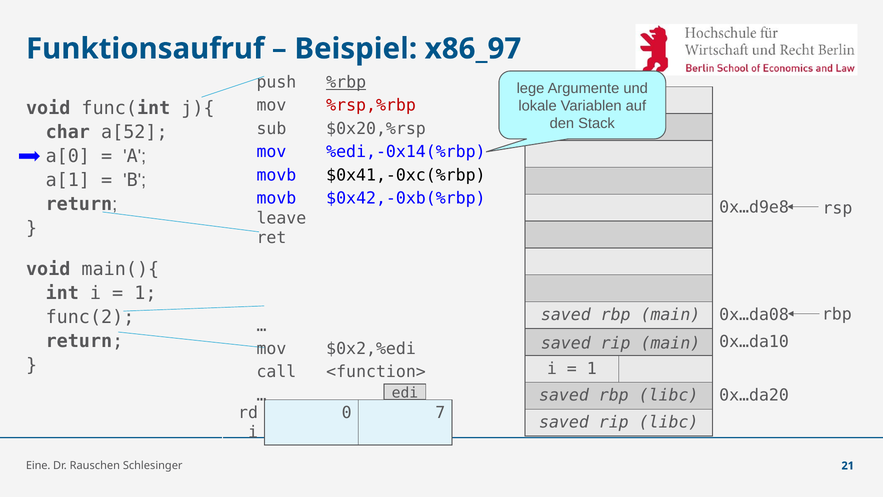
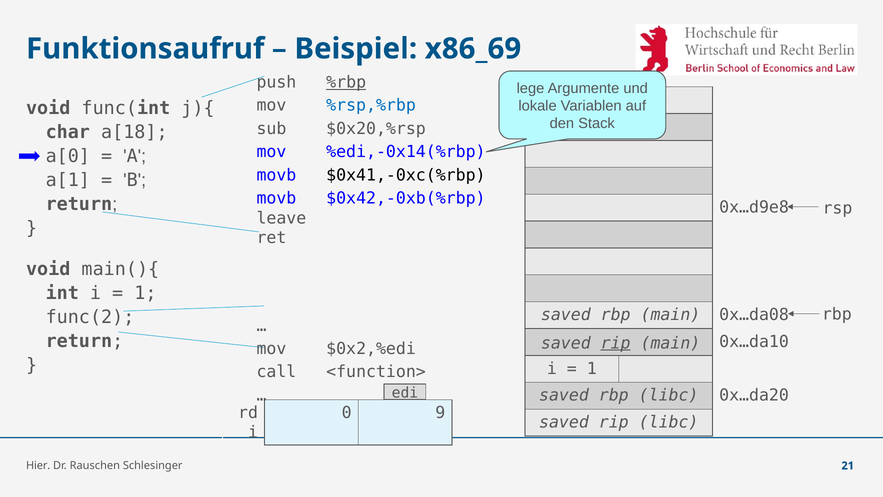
x86_97: x86_97 -> x86_69 (473, 49)
%rsp,%rbp colour: red -> blue (371, 105)
a[52: a[52 -> a[18 (134, 132)
rip underline: none -> present (616, 343)
7: 7 -> 9 (440, 413)
Eine: Eine -> Hier (38, 465)
